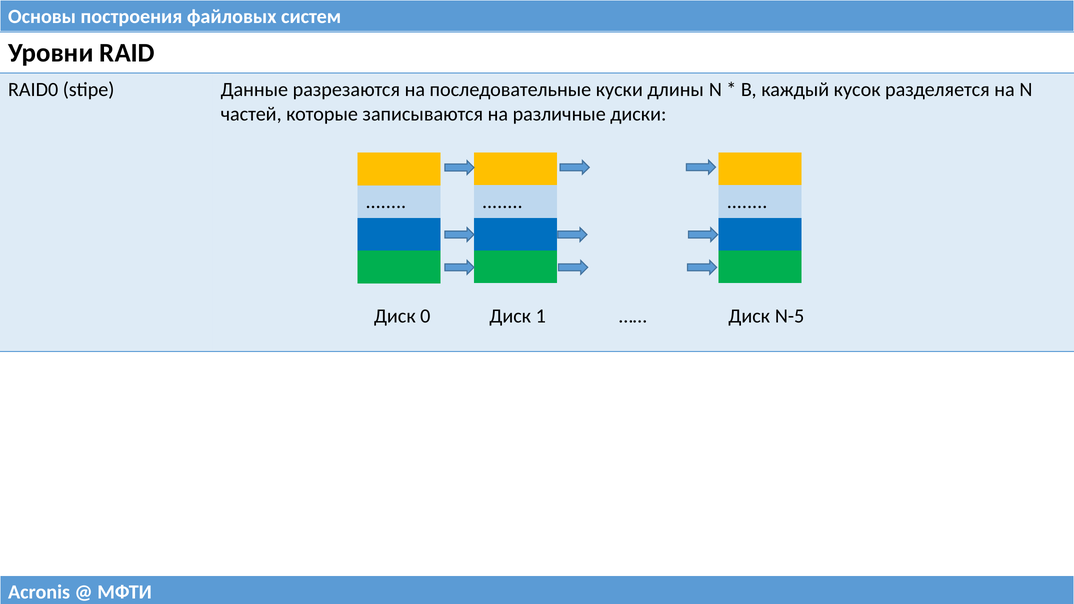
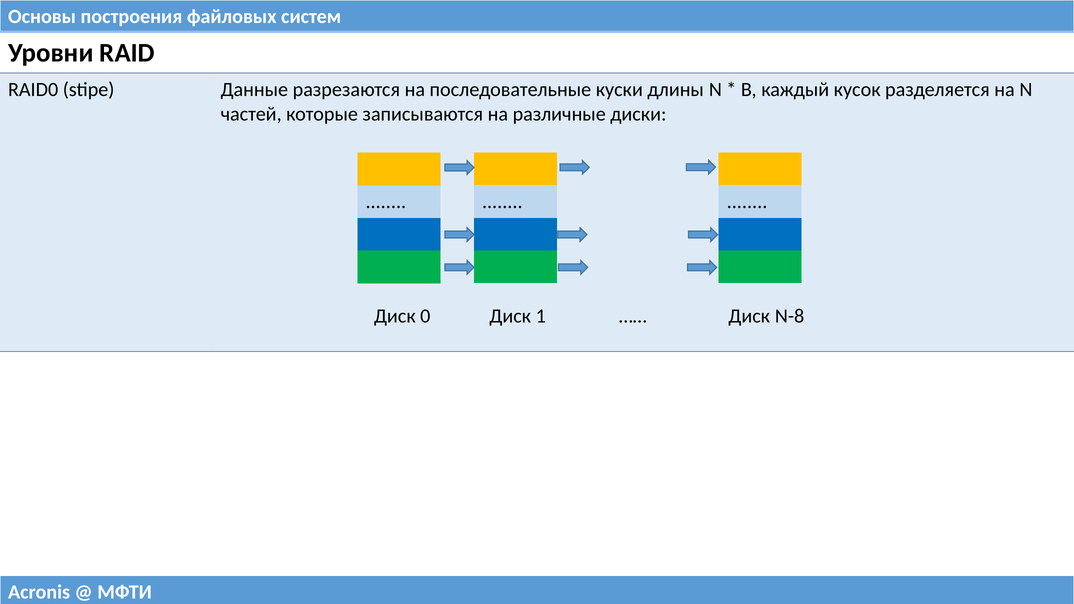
N-5: N-5 -> N-8 (790, 316)
